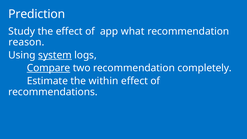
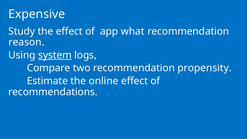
Prediction: Prediction -> Expensive (37, 14)
Compare underline: present -> none (49, 68)
completely: completely -> propensity (205, 68)
within: within -> online (104, 81)
